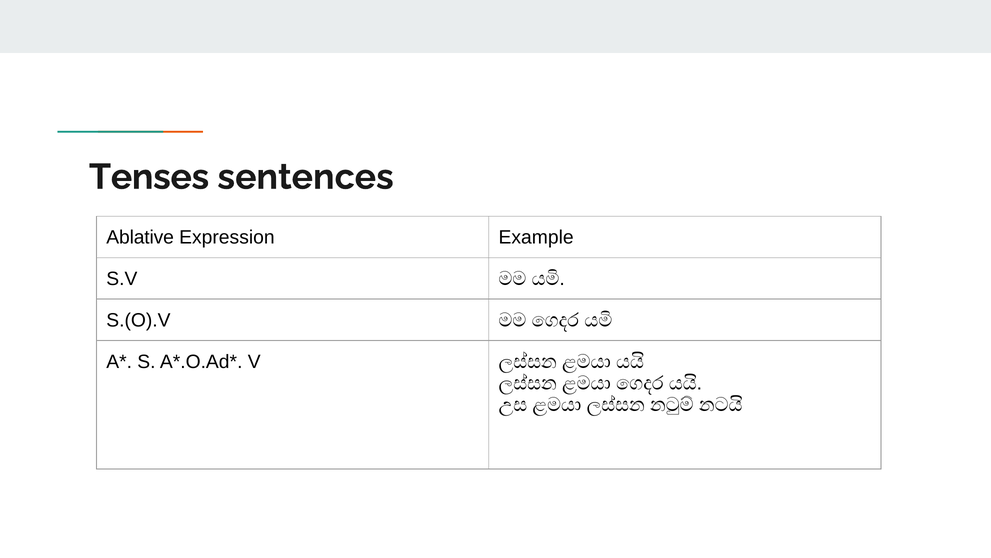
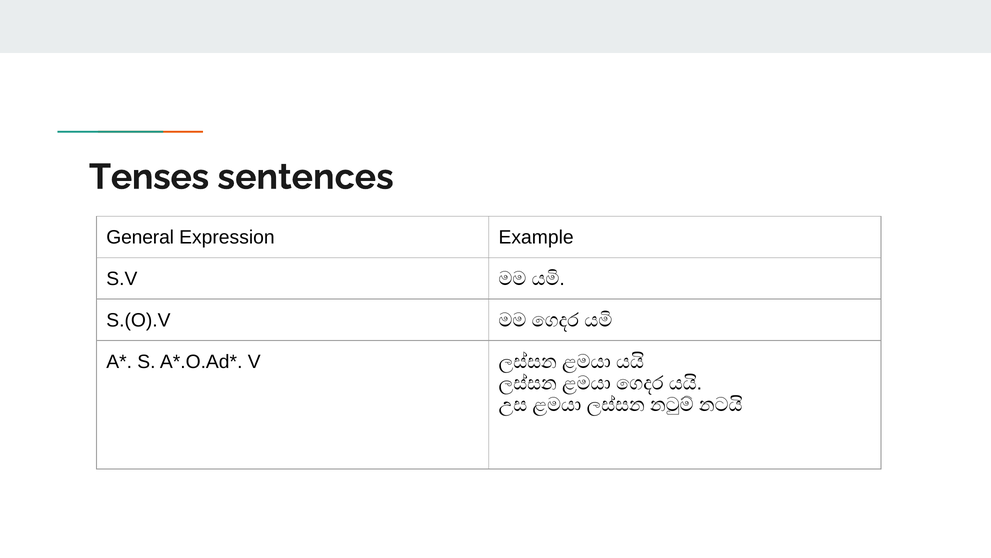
Ablative: Ablative -> General (140, 237)
